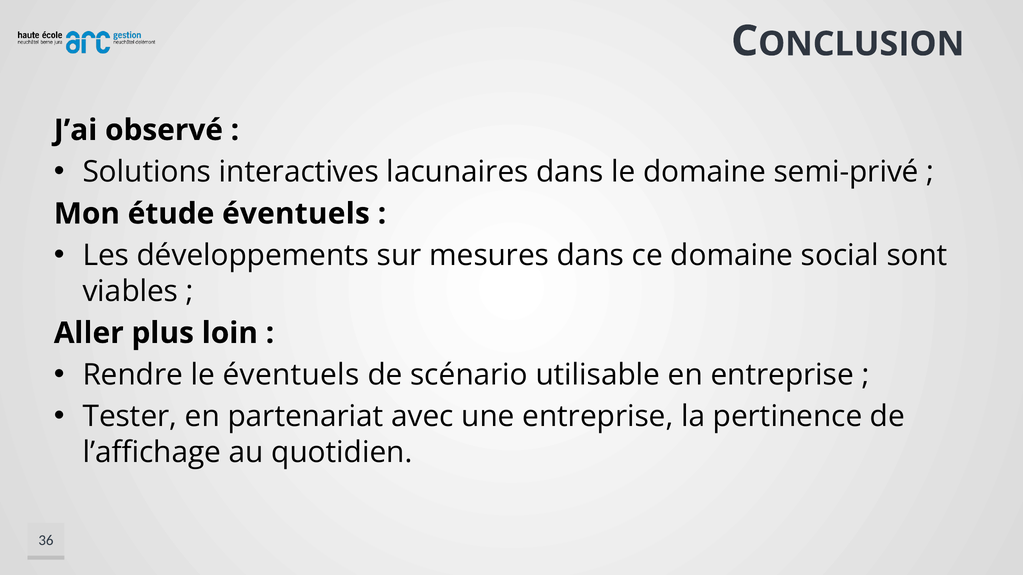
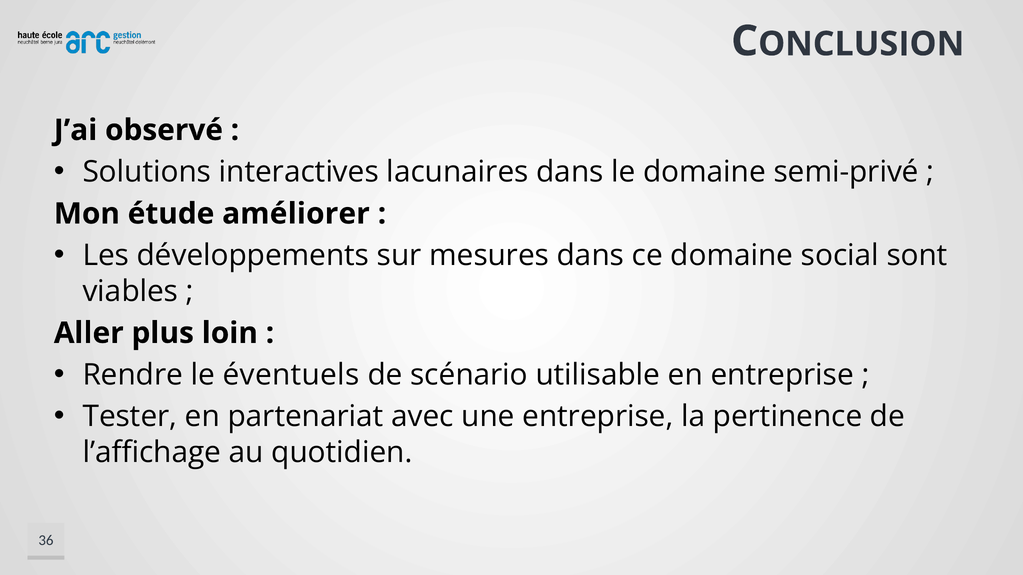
étude éventuels: éventuels -> améliorer (296, 214)
